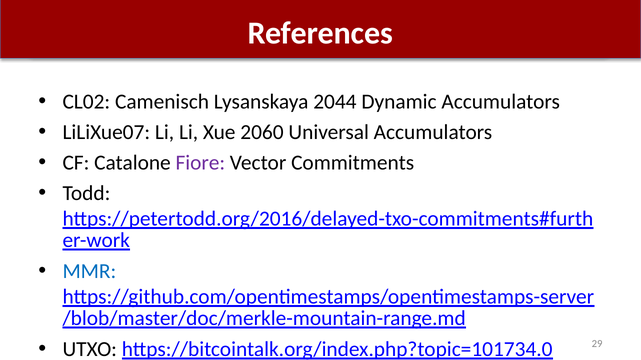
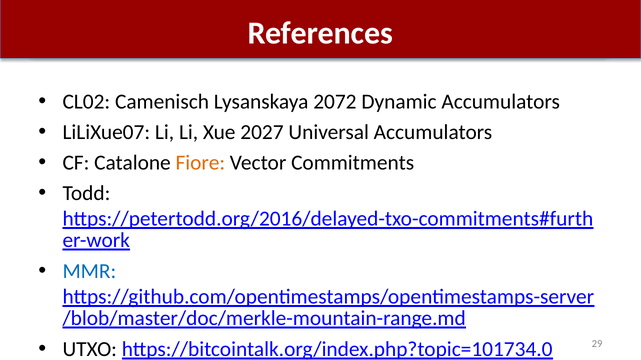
2044: 2044 -> 2072 (335, 102)
2060: 2060 -> 2027 (262, 132)
Fiore colour: purple -> orange (200, 163)
